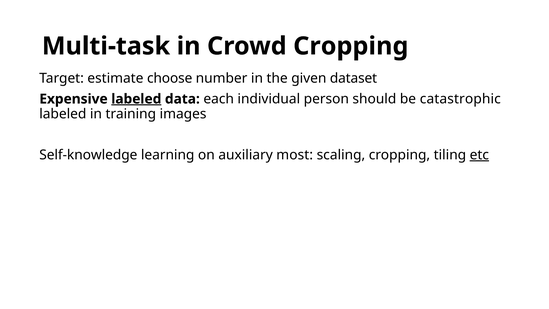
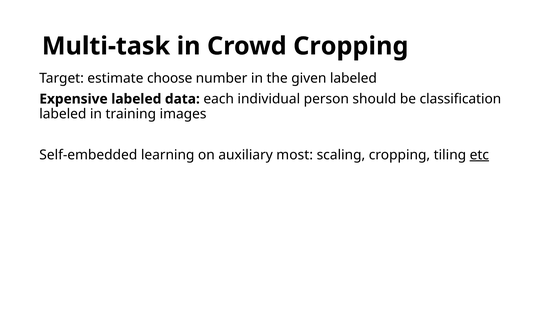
given dataset: dataset -> labeled (353, 78)
labeled underline: present -> none (136, 99)
catastrophic: catastrophic -> classification (460, 99)
Self-knowledge: Self-knowledge -> Self-embedded (88, 155)
